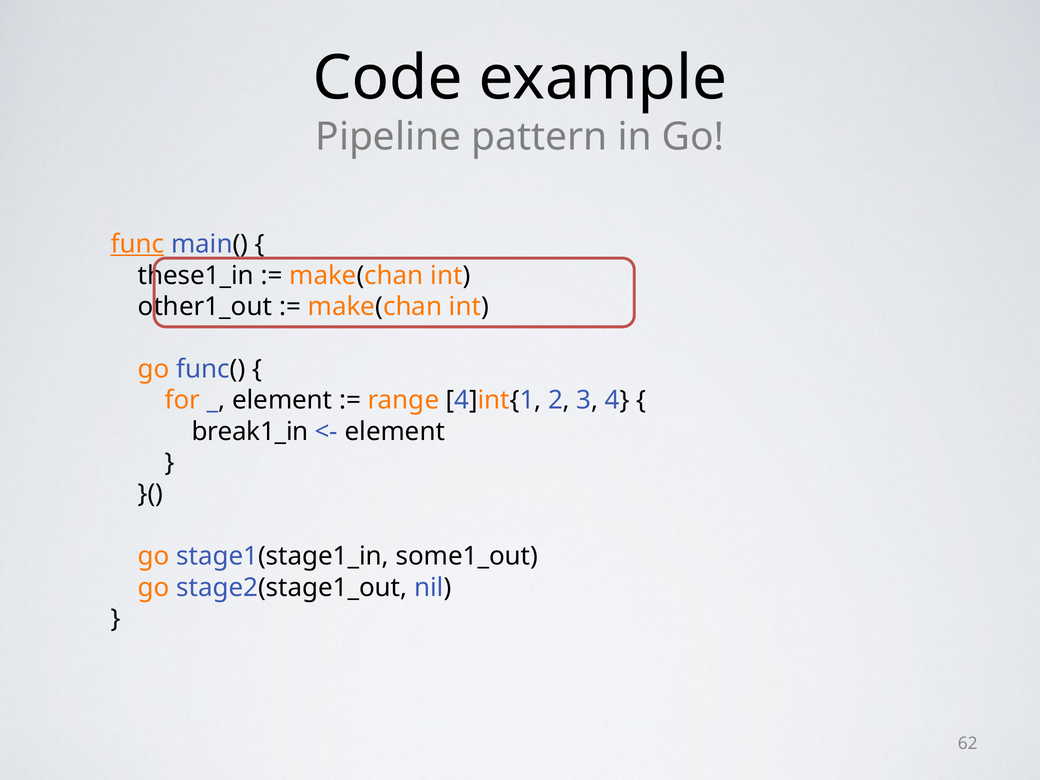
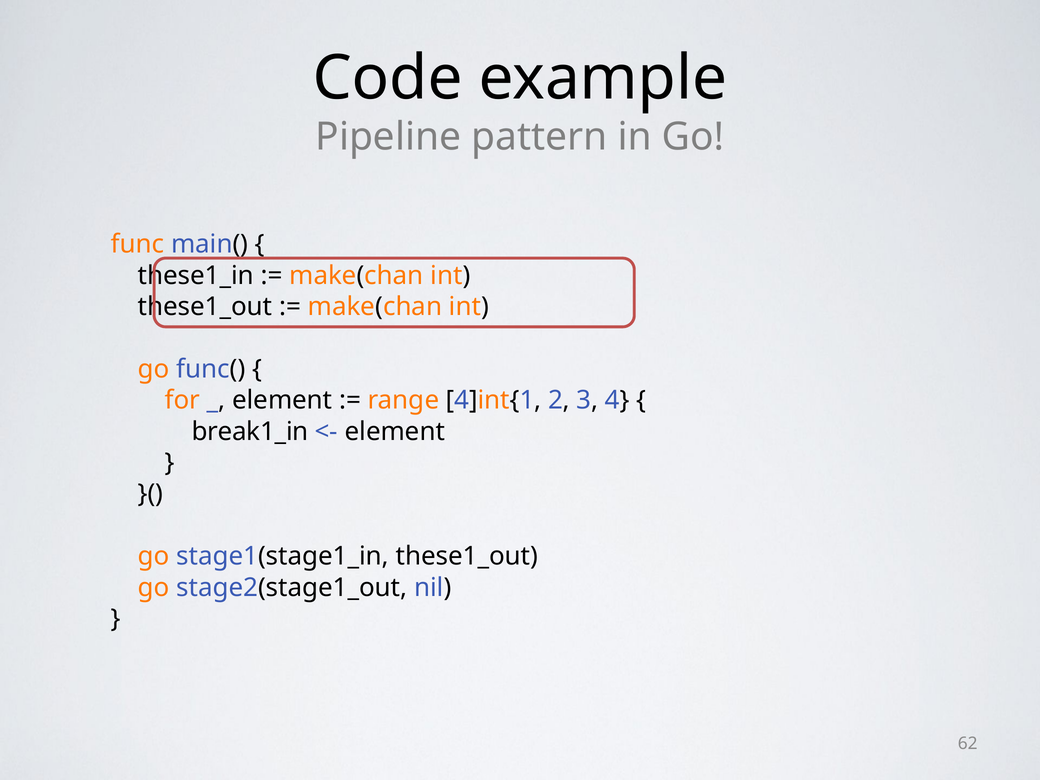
func underline: present -> none (137, 244)
other1_out: other1_out -> these1_out (205, 307)
stage1(stage1_in some1_out: some1_out -> these1_out (467, 556)
